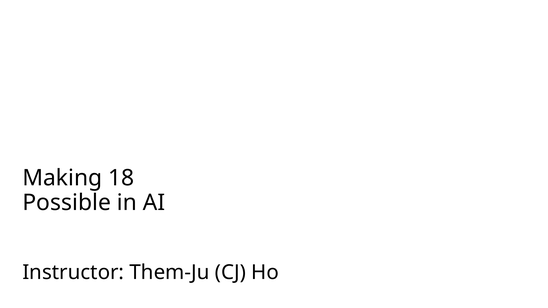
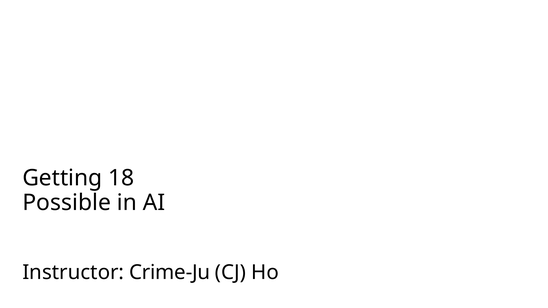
Making: Making -> Getting (62, 178)
Them-Ju: Them-Ju -> Crime-Ju (170, 273)
